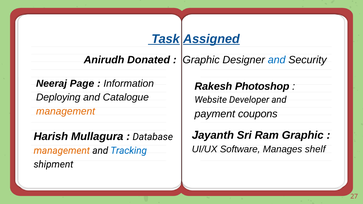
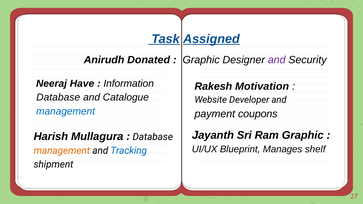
and colour: blue -> purple (277, 60)
Page: Page -> Have (82, 84)
Photoshop: Photoshop -> Motivation (262, 86)
Deploying: Deploying -> Database (58, 97)
management colour: orange -> blue (66, 111)
Software: Software -> Blueprint (240, 149)
